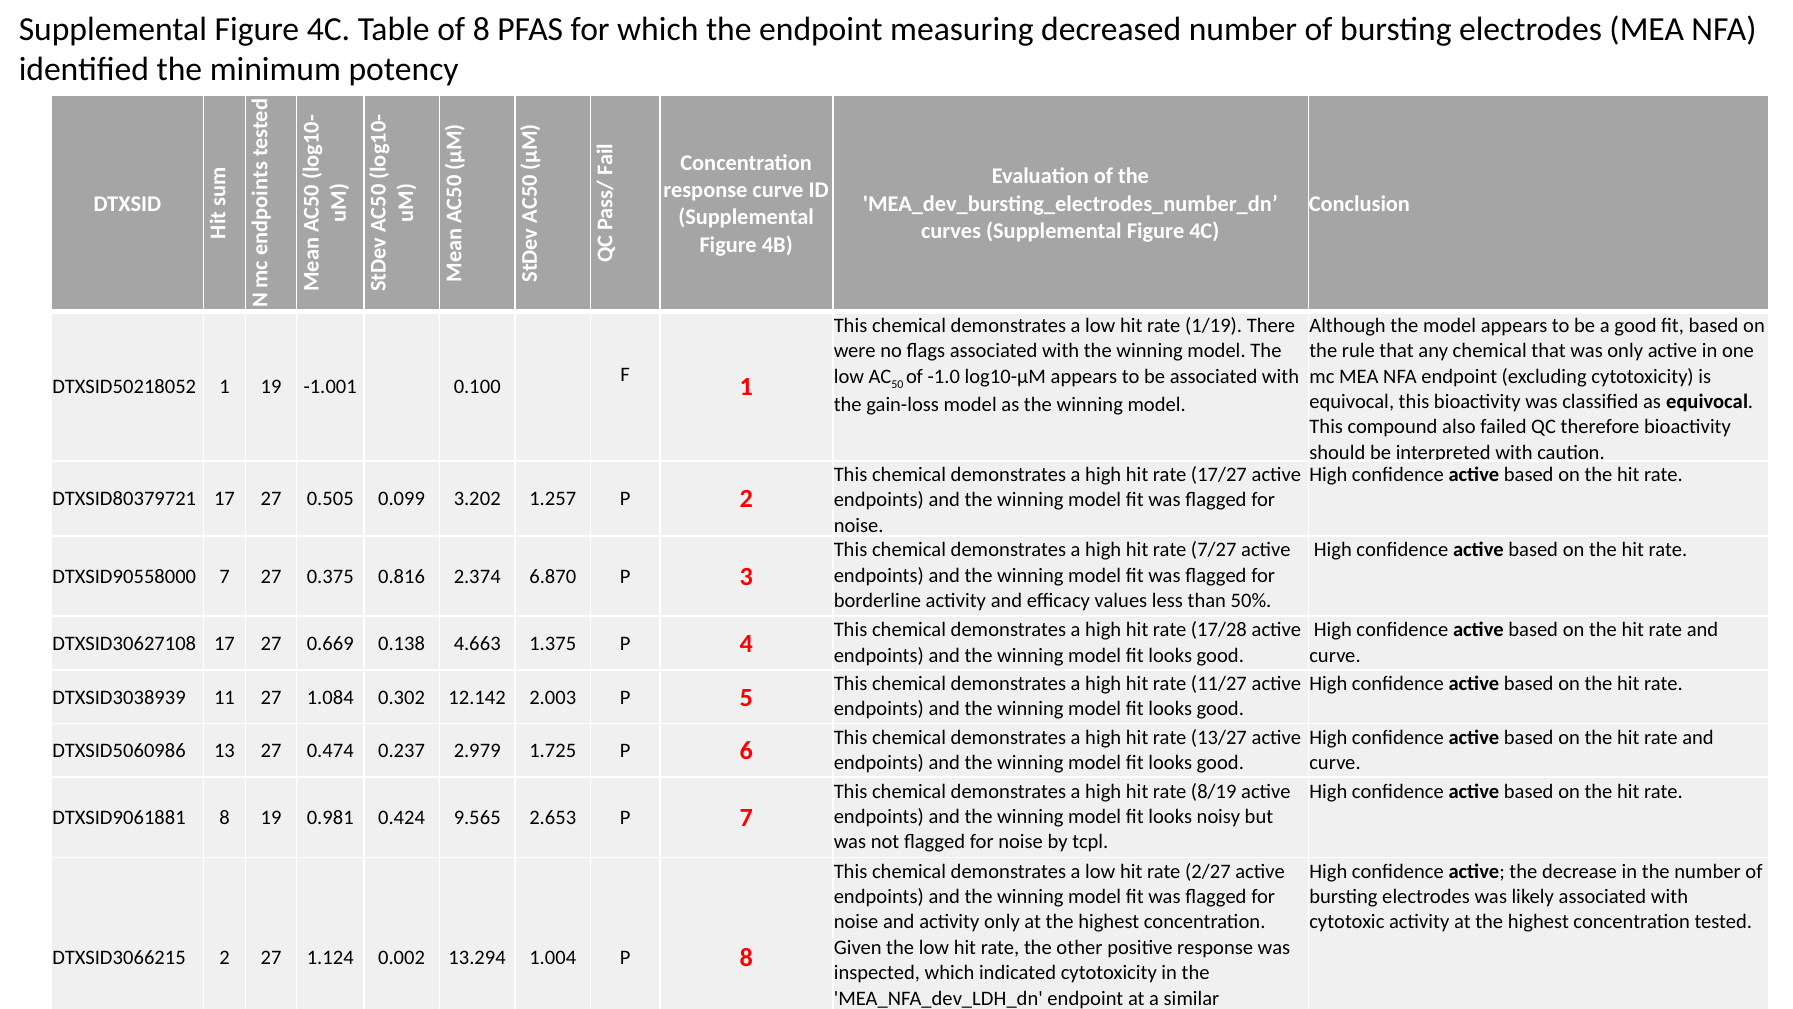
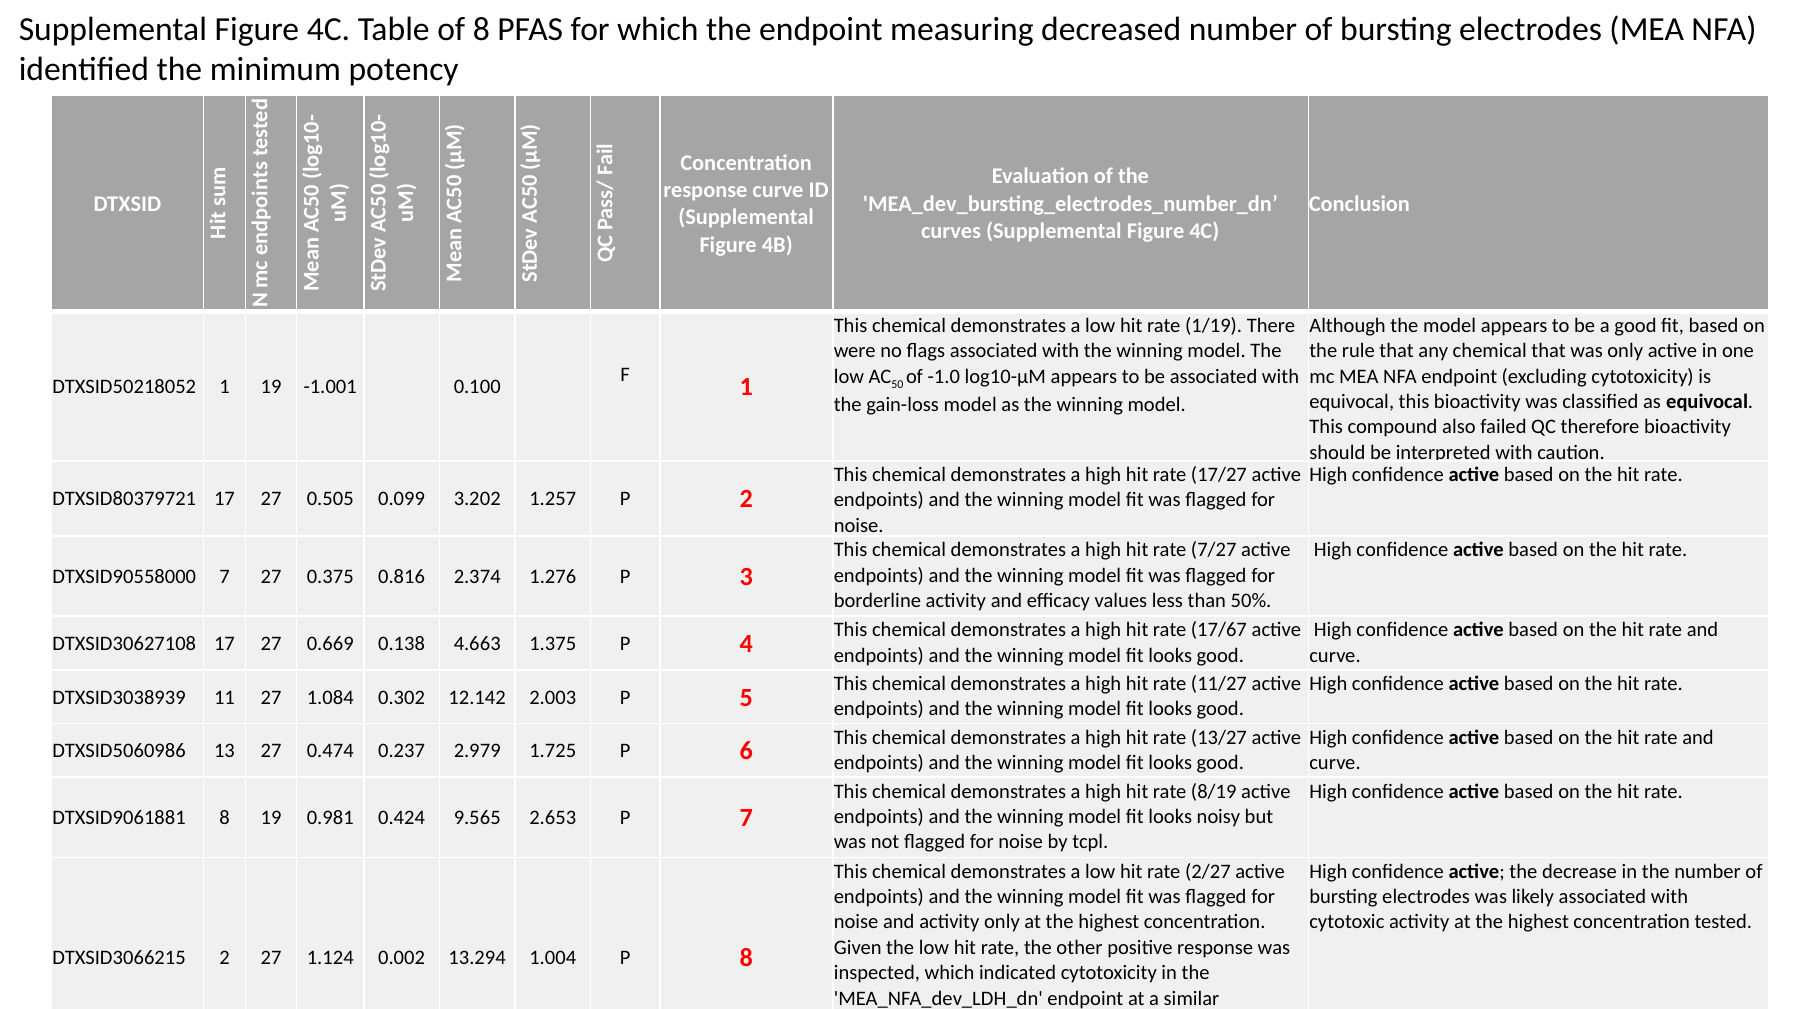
6.870: 6.870 -> 1.276 (553, 577)
17/28: 17/28 -> 17/67 (1219, 630)
